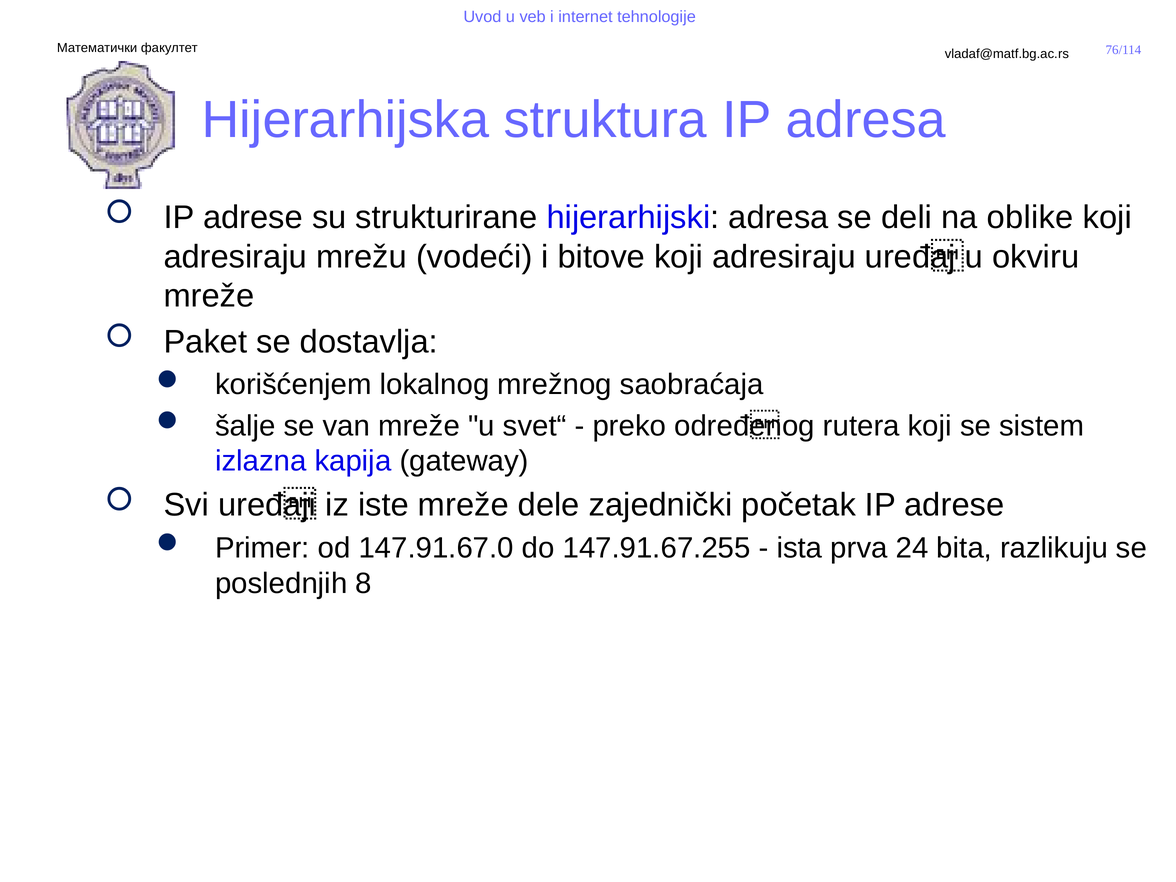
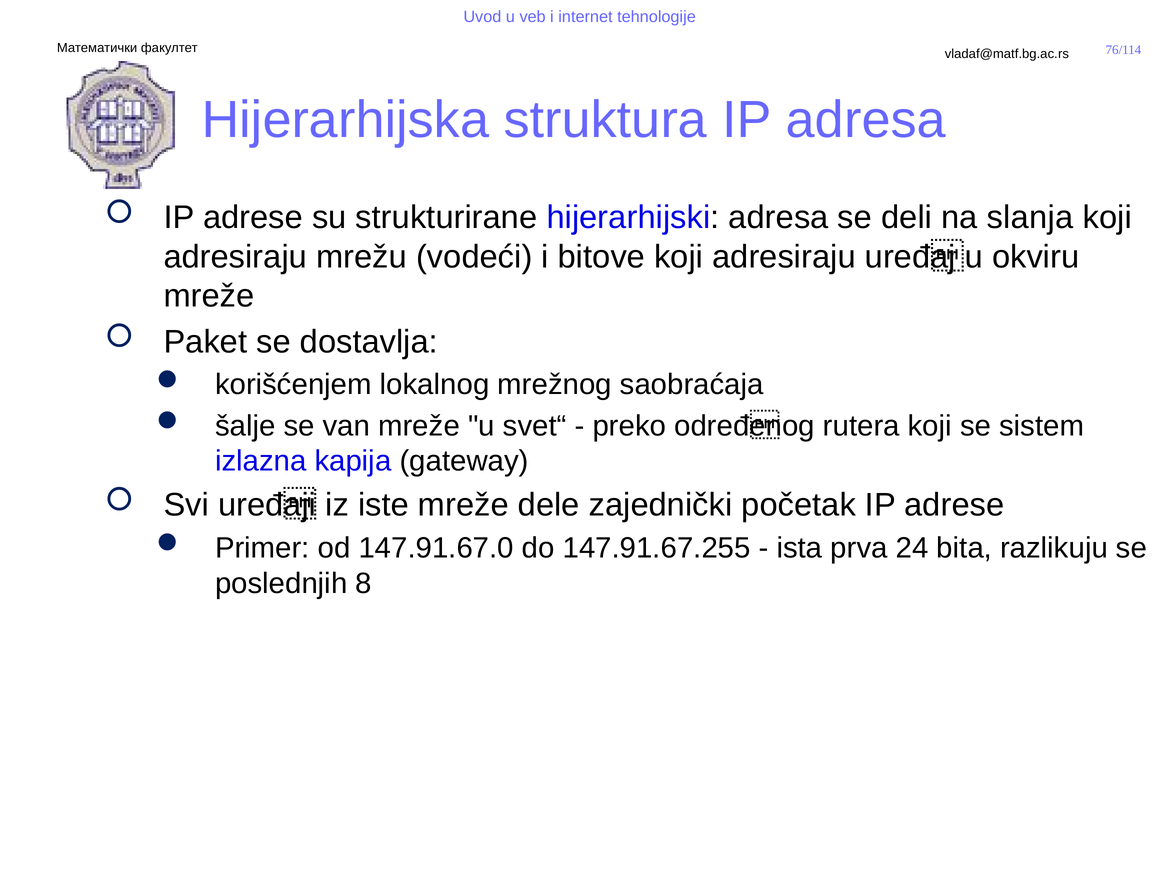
oblike: oblike -> slanja (1030, 218)
